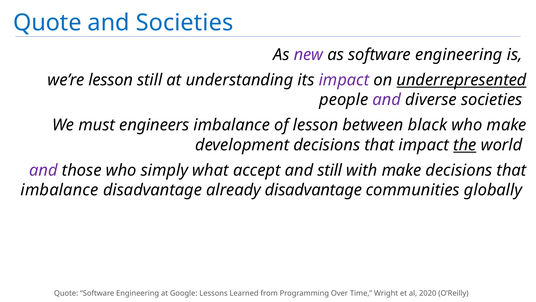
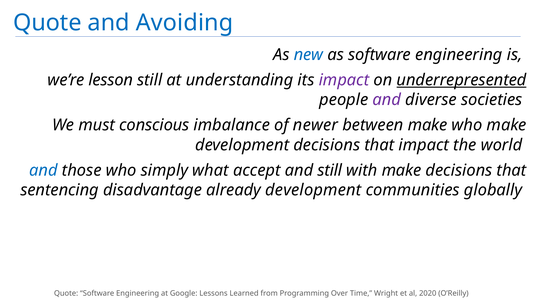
and Societies: Societies -> Avoiding (185, 23)
new colour: purple -> blue (308, 55)
engineers: engineers -> conscious (154, 125)
of lesson: lesson -> newer (316, 125)
between black: black -> make (428, 125)
the underline: present -> none (465, 145)
and colour: purple -> blue (43, 170)
imbalance: imbalance -> sentencing (60, 190)
already disadvantage: disadvantage -> development (313, 190)
